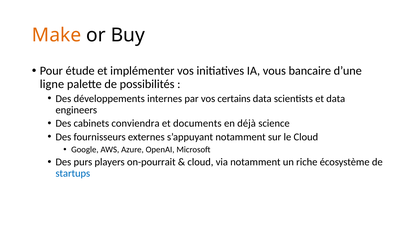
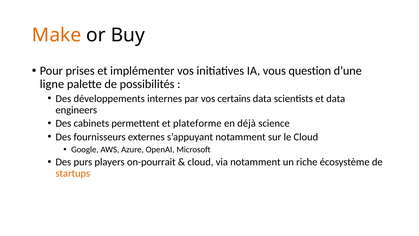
étude: étude -> prises (80, 71)
bancaire: bancaire -> question (310, 71)
conviendra: conviendra -> permettent (136, 123)
documents: documents -> plateforme (197, 123)
startups colour: blue -> orange (73, 173)
